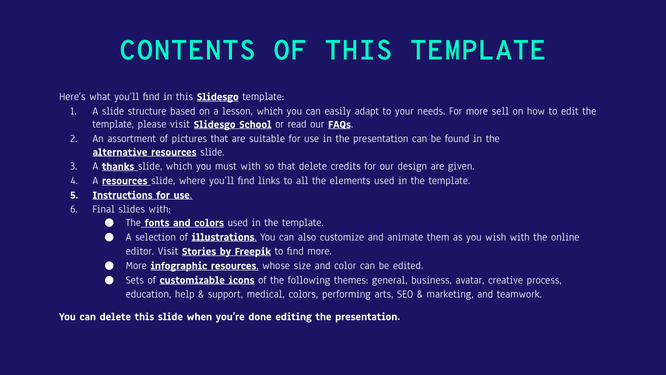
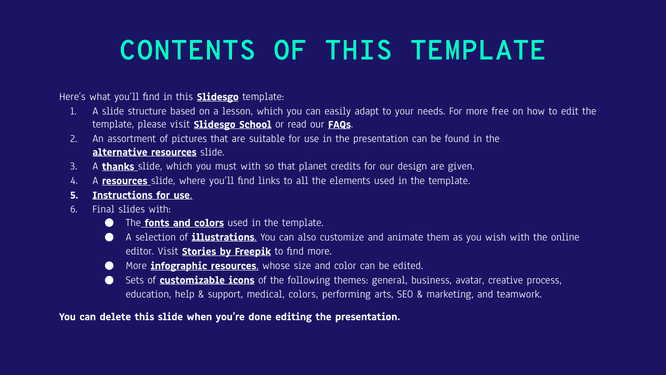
sell: sell -> free (500, 111)
that delete: delete -> planet (313, 166)
